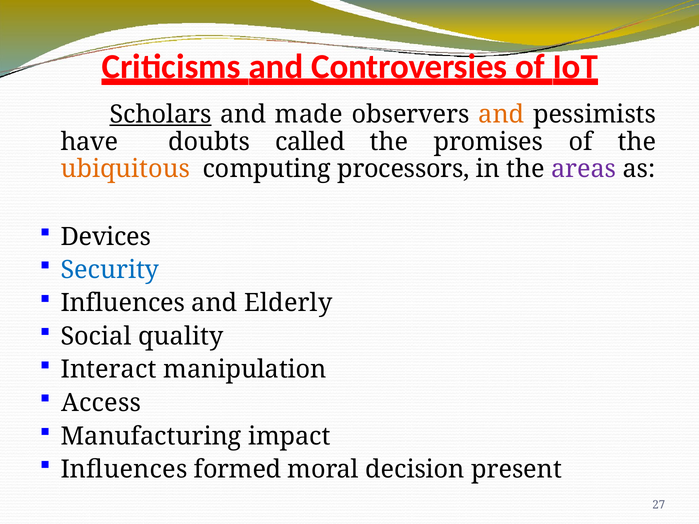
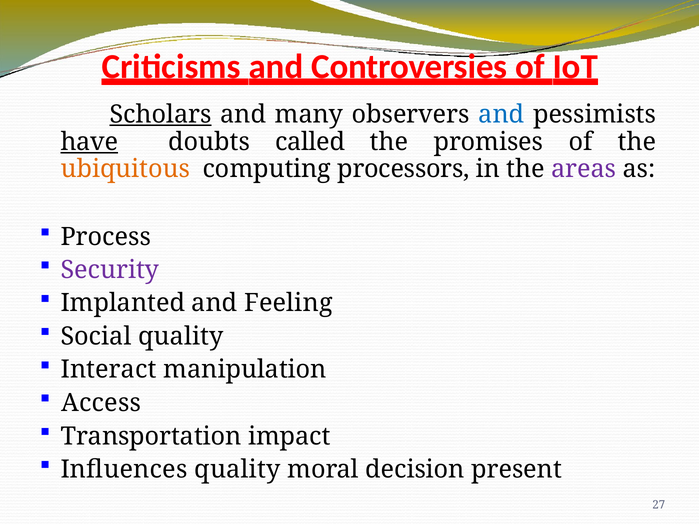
made: made -> many (309, 115)
and colour: orange -> blue (501, 115)
have underline: none -> present (89, 142)
Devices: Devices -> Process (106, 237)
Security colour: blue -> purple (110, 270)
Influences: Influences -> Implanted (123, 303)
Elderly: Elderly -> Feeling (288, 303)
Manufacturing: Manufacturing -> Transportation (151, 436)
Influences formed: formed -> quality (237, 470)
